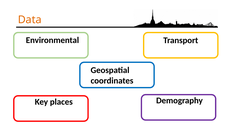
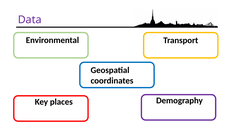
Data colour: orange -> purple (30, 20)
